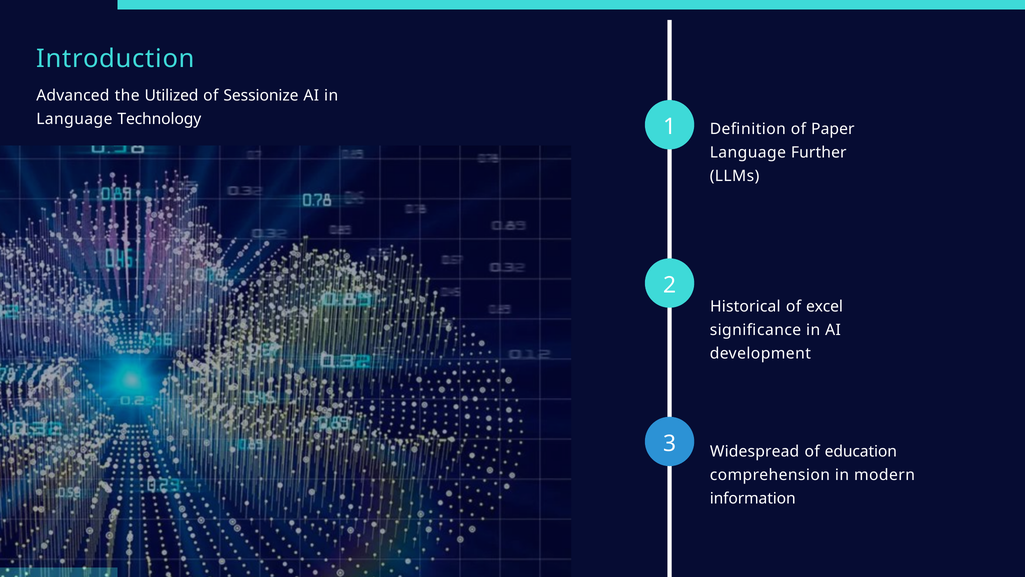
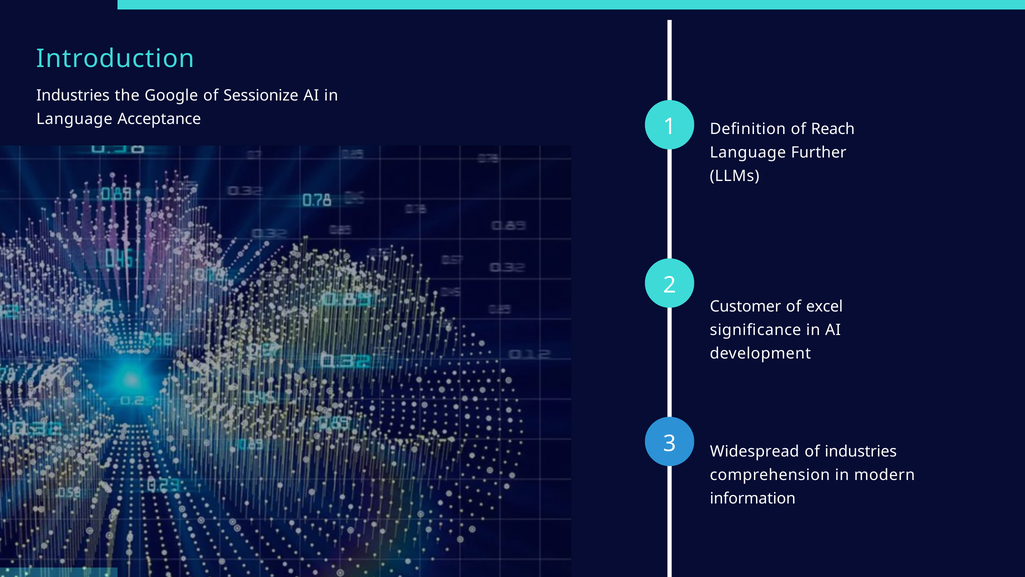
Advanced: Advanced -> Industries (73, 95)
Utilized: Utilized -> Google (171, 95)
Technology: Technology -> Acceptance (159, 119)
Paper: Paper -> Reach (833, 129)
Historical: Historical -> Customer (745, 306)
of education: education -> industries (861, 451)
